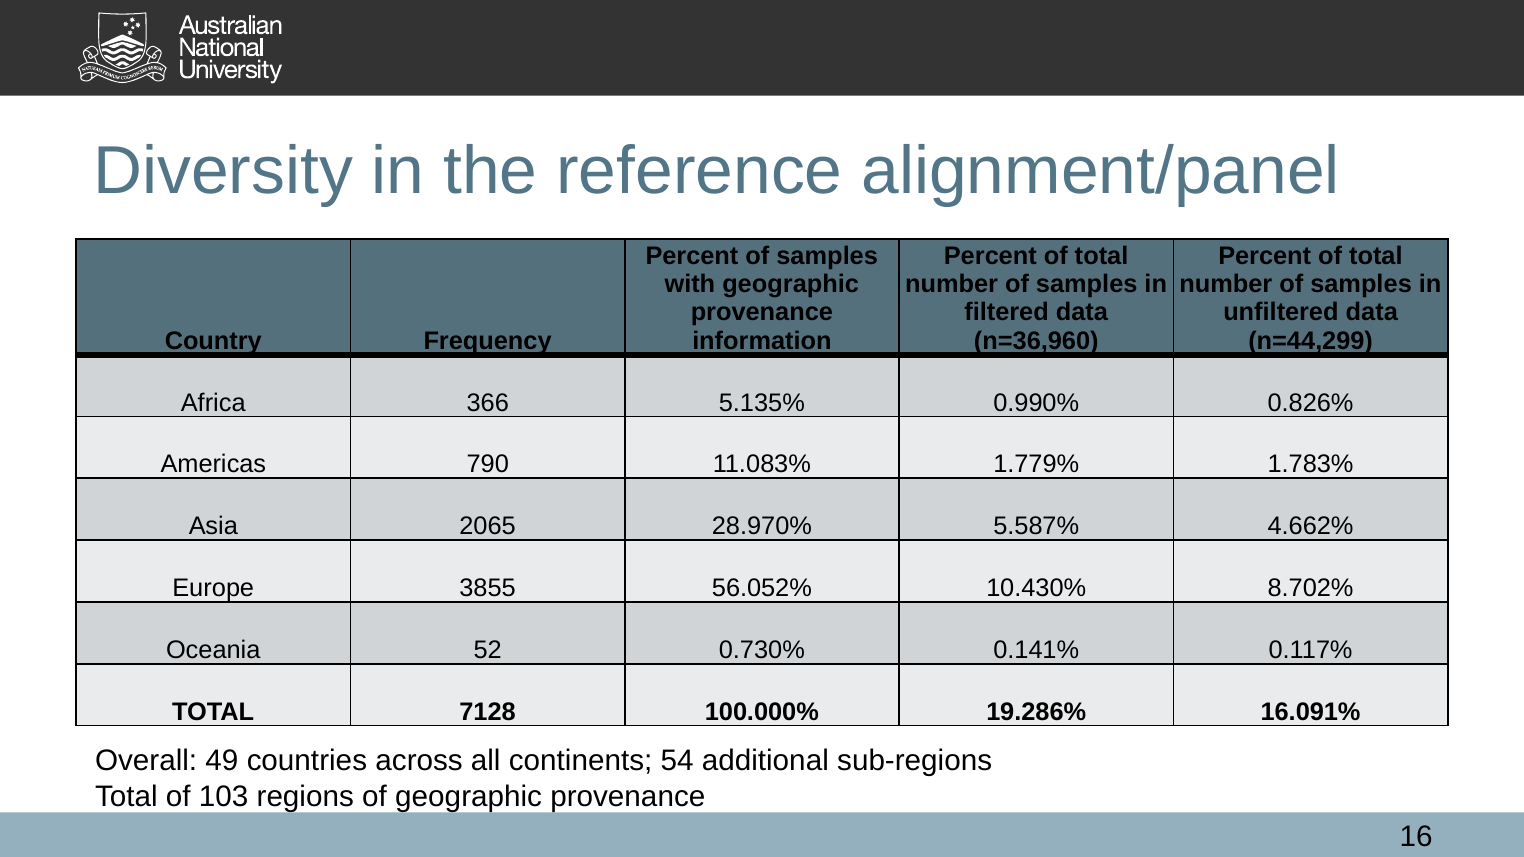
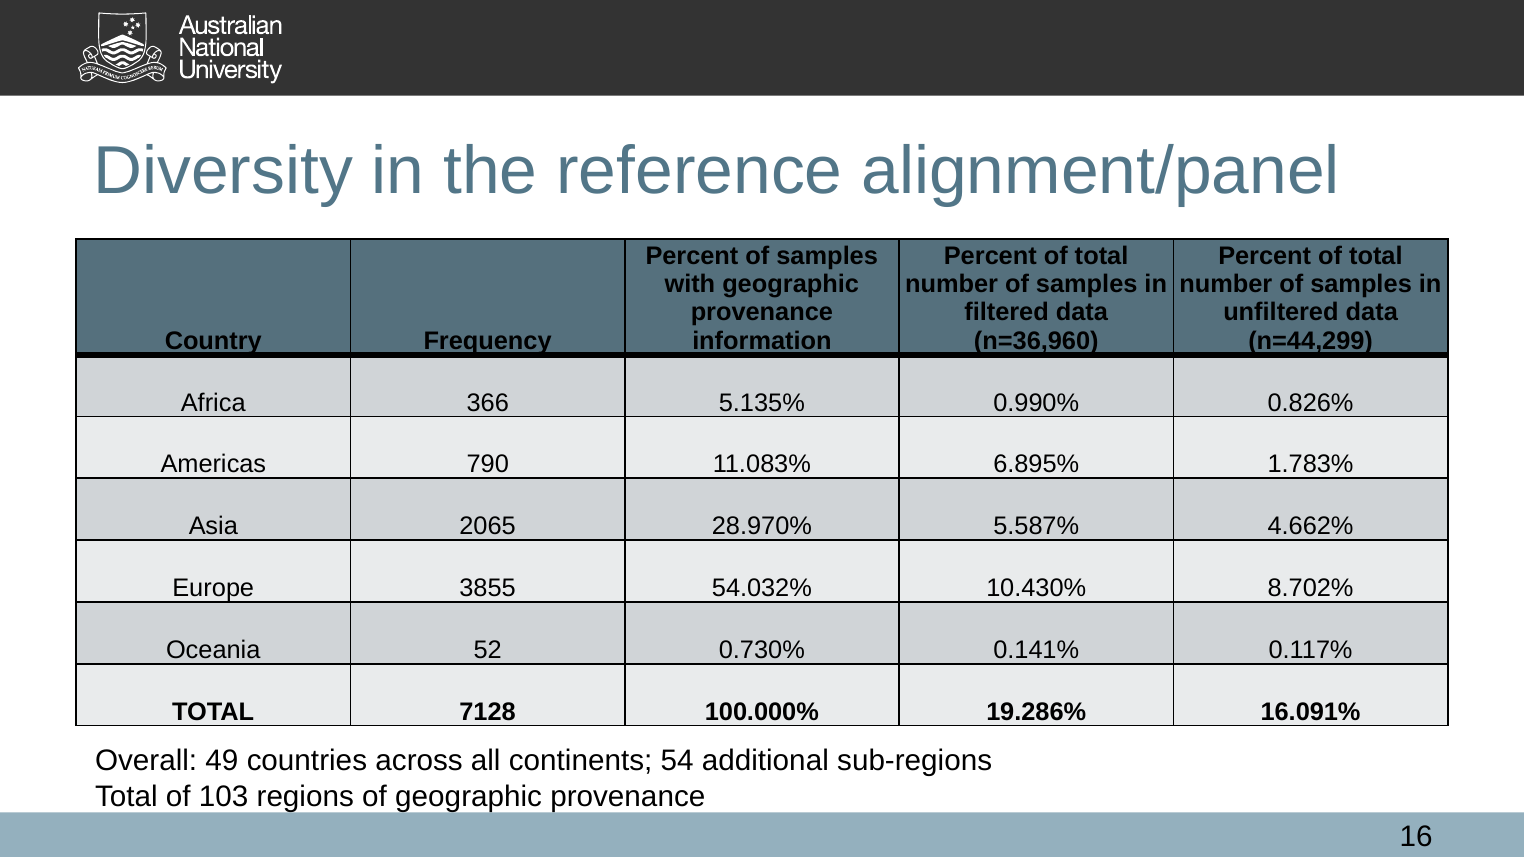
1.779%: 1.779% -> 6.895% (1036, 465)
56.052%: 56.052% -> 54.032% (762, 588)
